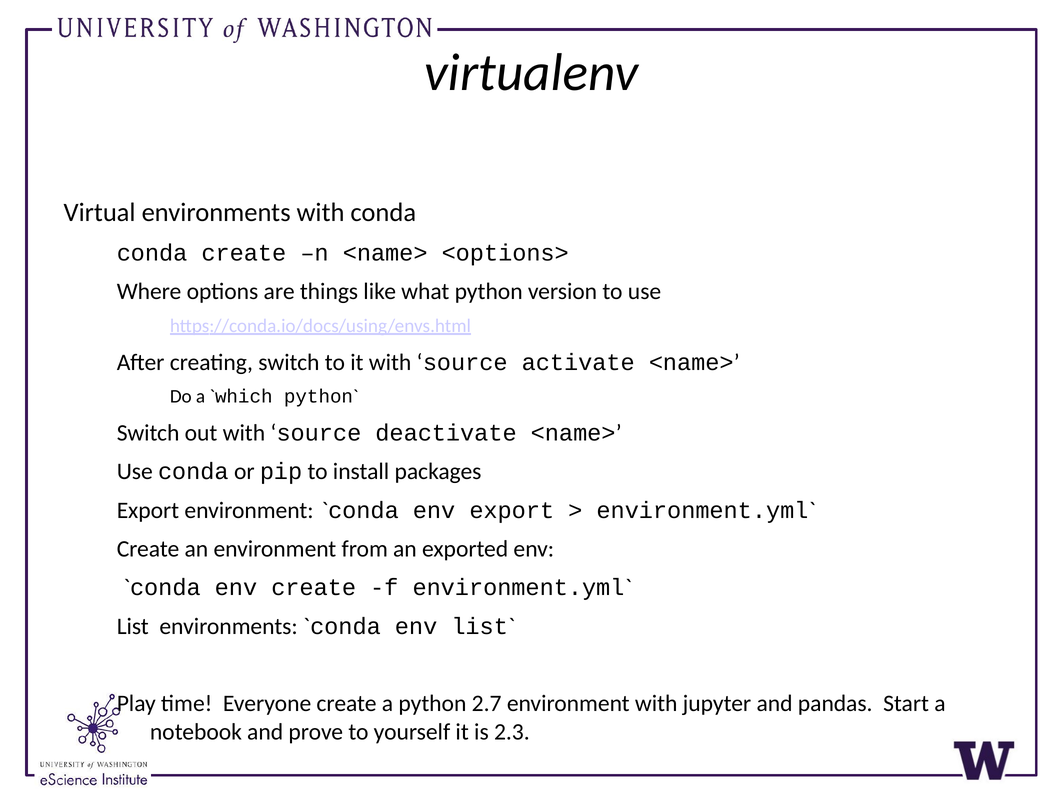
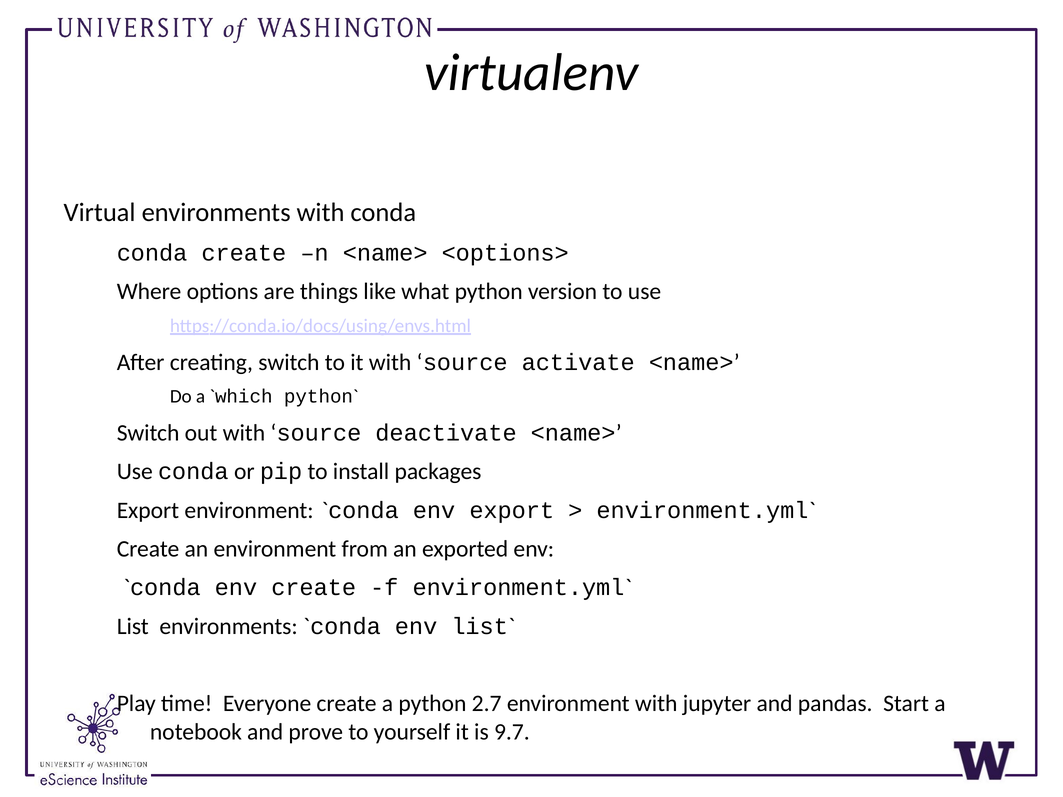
2.3: 2.3 -> 9.7 (512, 732)
